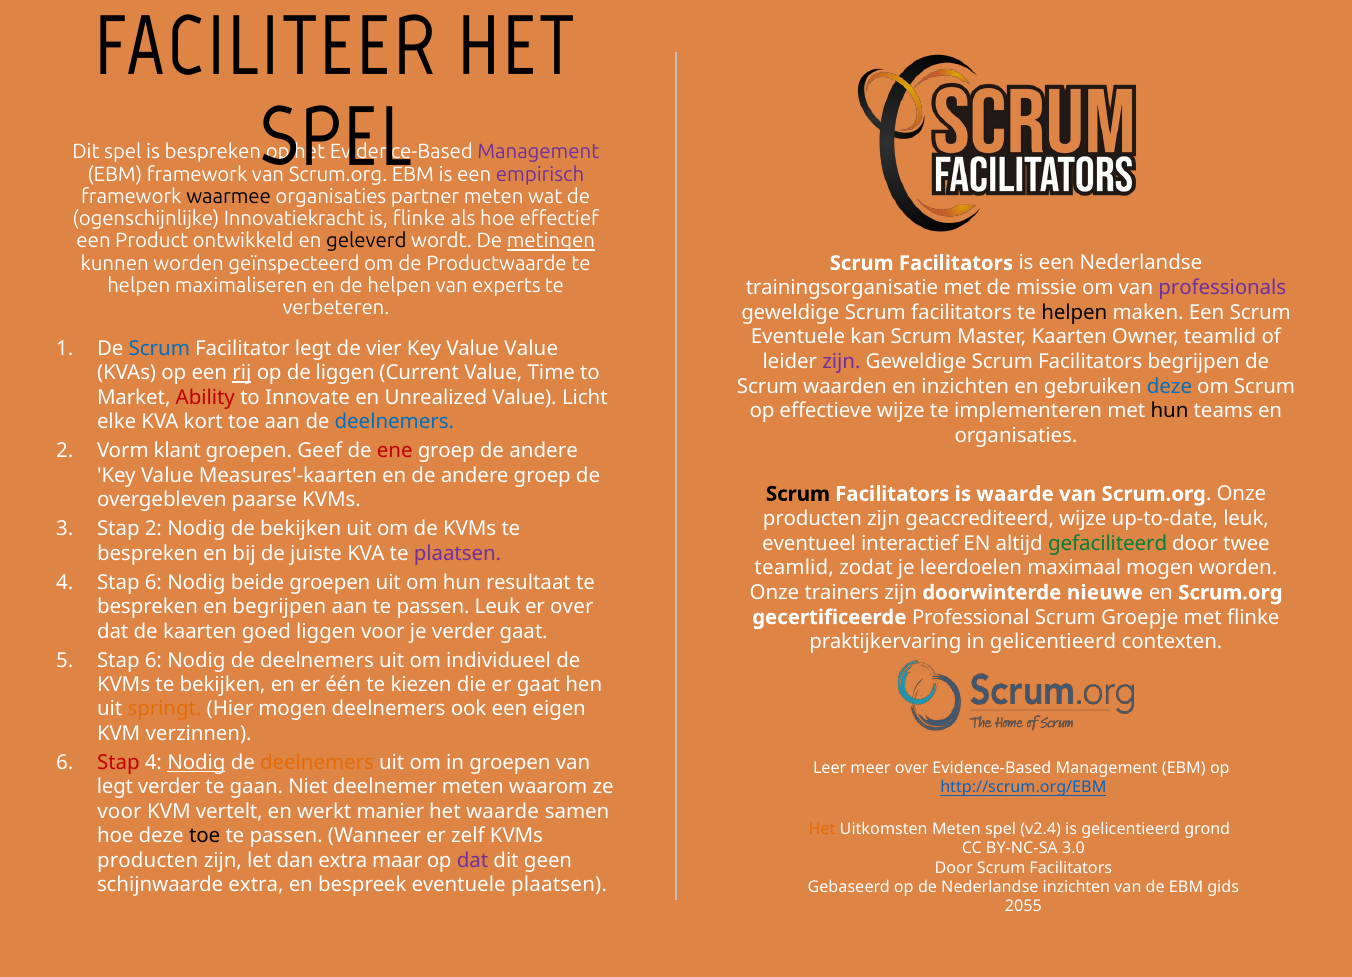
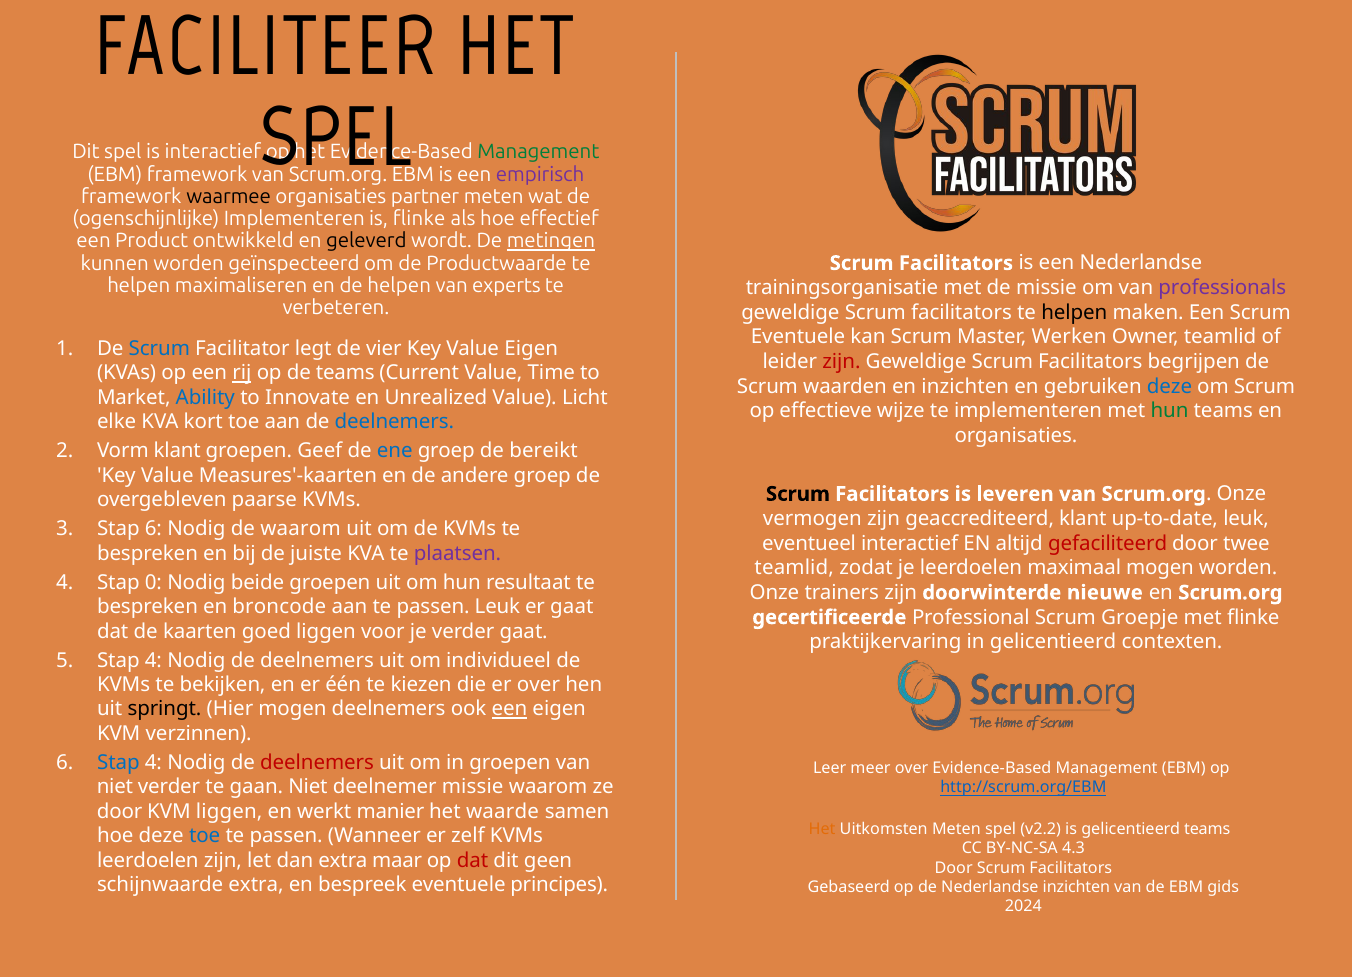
is bespreken: bespreken -> interactief (213, 152)
Management colour: purple -> green (538, 152)
ogenschijnlijke Innovatiekracht: Innovatiekracht -> Implementeren (294, 219)
Master Kaarten: Kaarten -> Werken (1069, 337)
Value Value: Value -> Eigen (531, 349)
zijn colour: purple -> red (841, 362)
de liggen: liggen -> teams (345, 373)
Ability colour: red -> blue (205, 397)
hun colour: black -> green (1169, 411)
ene colour: red -> blue (395, 451)
groep de andere: andere -> bereikt (544, 451)
is waarde: waarde -> leveren (1015, 494)
producten: producten -> vermogen (812, 518)
geaccrediteerd wijze: wijze -> klant (1083, 518)
Stap 2: 2 -> 6 (153, 529)
de bekijken: bekijken -> waarom (301, 529)
gefaciliteerd colour: green -> red (1108, 543)
4 Stap 6: 6 -> 0 (153, 582)
en begrijpen: begrijpen -> broncode (279, 607)
er over: over -> gaat (572, 607)
6: 6 -> 4 (153, 660)
er gaat: gaat -> over (538, 684)
springt colour: orange -> black (164, 709)
een underline: none -> present (510, 709)
Stap colour: red -> blue (118, 762)
Nodig underline: present -> none (196, 762)
deelnemers colour: orange -> red (317, 762)
legt: legt -> niet (115, 787)
deelnemer meten: meten -> missie (473, 787)
voor: voor -> door (120, 811)
KVM vertelt: vertelt -> liggen (229, 811)
v2.4: v2.4 -> v2.2 (1041, 829)
gelicentieerd grond: grond -> teams (1207, 829)
toe colour: black -> blue (205, 836)
3.0: 3.0 -> 4.3 (1073, 848)
producten: producten -> leerdoelen (148, 860)
dat colour: purple -> red (473, 860)
eventuele plaatsen: plaatsen -> principes (559, 885)
2055: 2055 -> 2024 (1023, 906)
